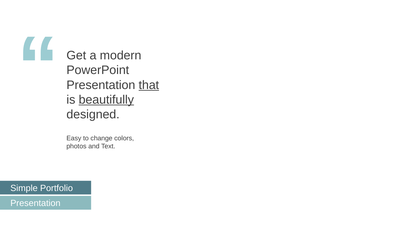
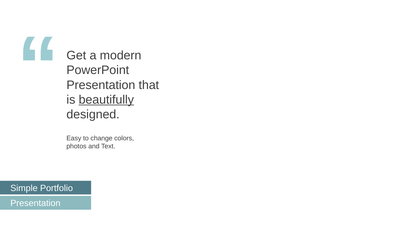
that underline: present -> none (149, 85)
